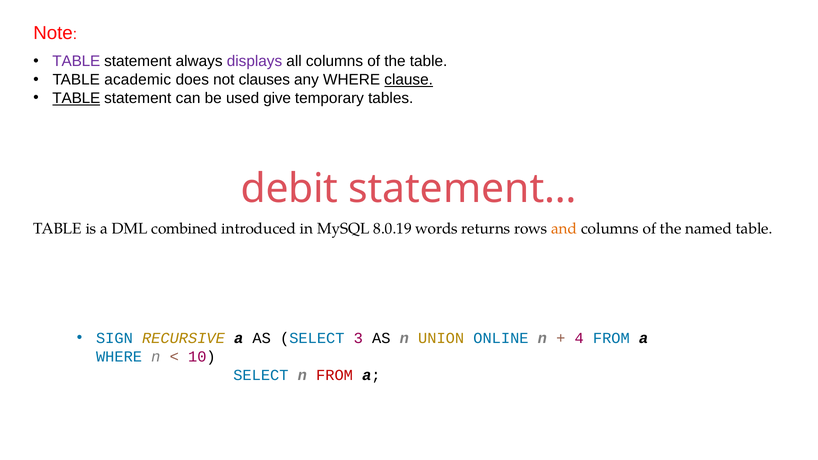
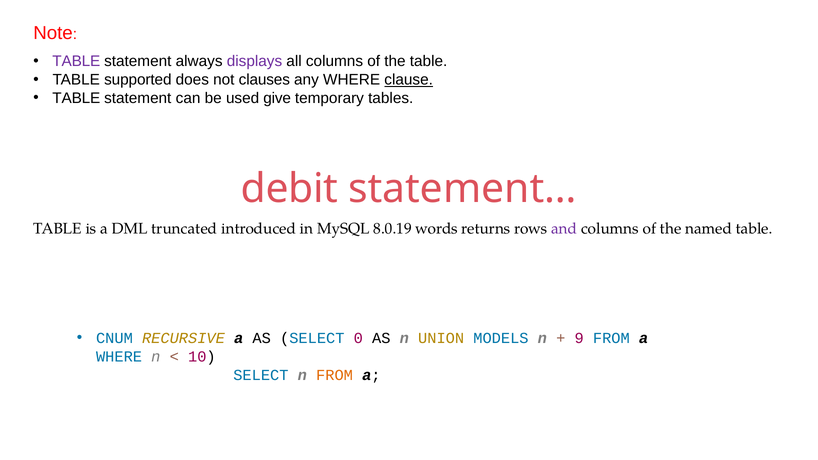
academic: academic -> supported (138, 80)
TABLE underline: present -> none (76, 98)
combined: combined -> truncated (184, 229)
and colour: orange -> purple (564, 229)
SIGN: SIGN -> CNUM (114, 338)
3: 3 -> 0 (358, 338)
ONLINE: ONLINE -> MODELS (501, 338)
4: 4 -> 9 (579, 338)
FROM colour: red -> orange (335, 375)
